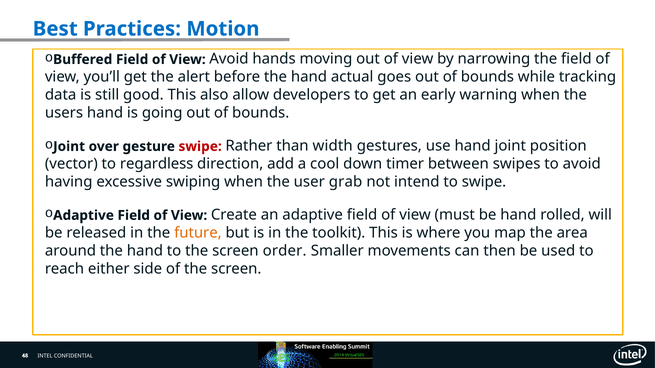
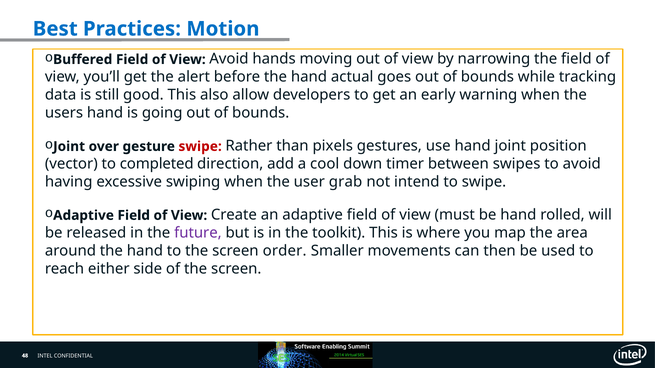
width: width -> pixels (333, 146)
regardless: regardless -> completed (157, 164)
future colour: orange -> purple (198, 233)
